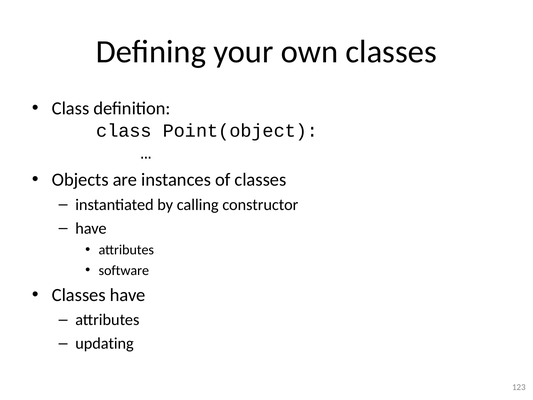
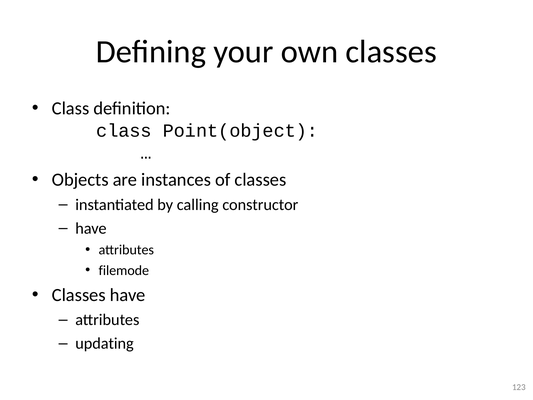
software: software -> filemode (124, 270)
